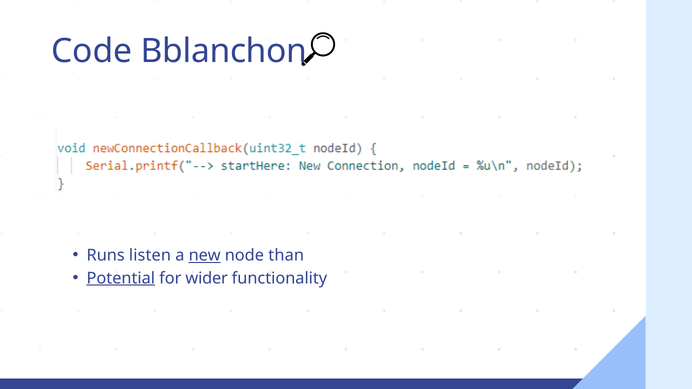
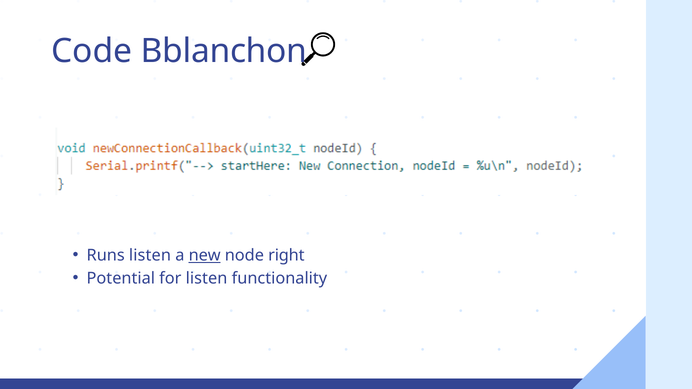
than: than -> right (286, 255)
Potential underline: present -> none (121, 278)
for wider: wider -> listen (207, 278)
